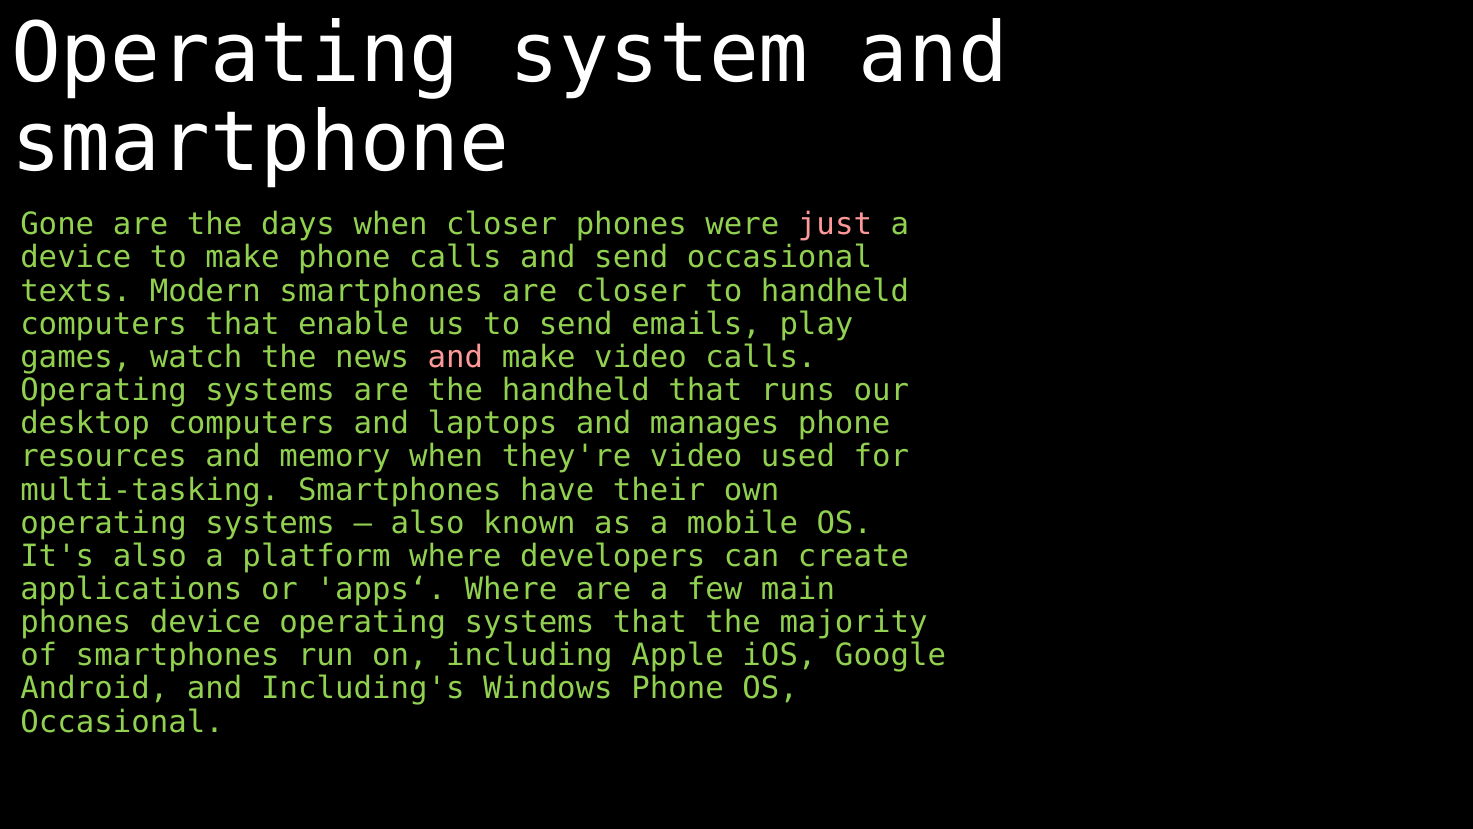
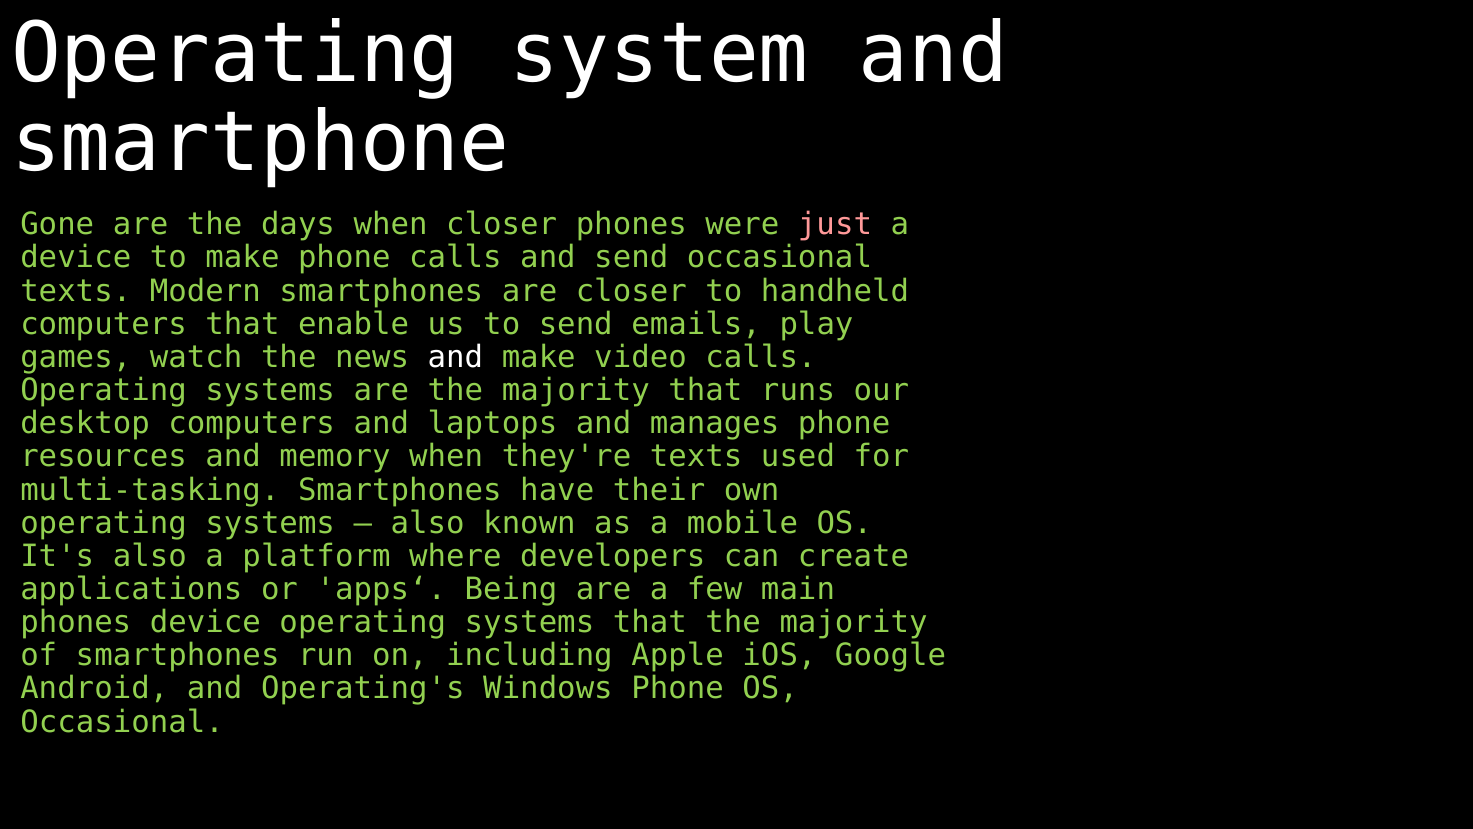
and colour: pink -> white (455, 357)
are the handheld: handheld -> majority (576, 390)
they're video: video -> texts (696, 456)
apps‘ Where: Where -> Being (511, 589)
Including's: Including's -> Operating's (363, 688)
